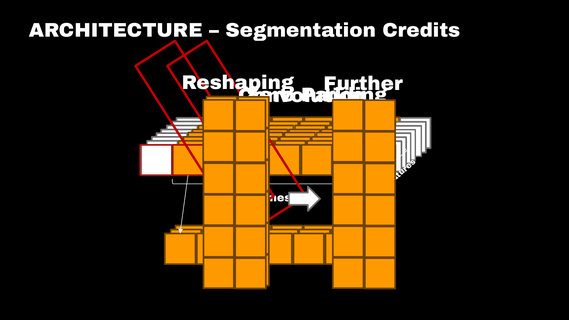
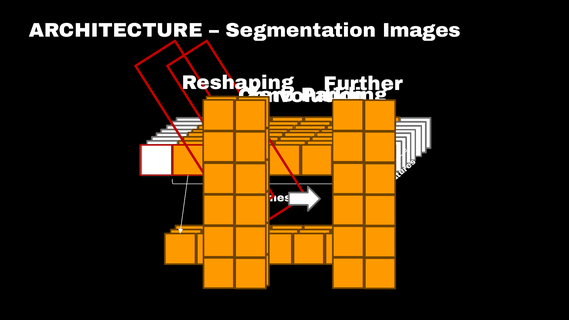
Credits: Credits -> Images (421, 30)
